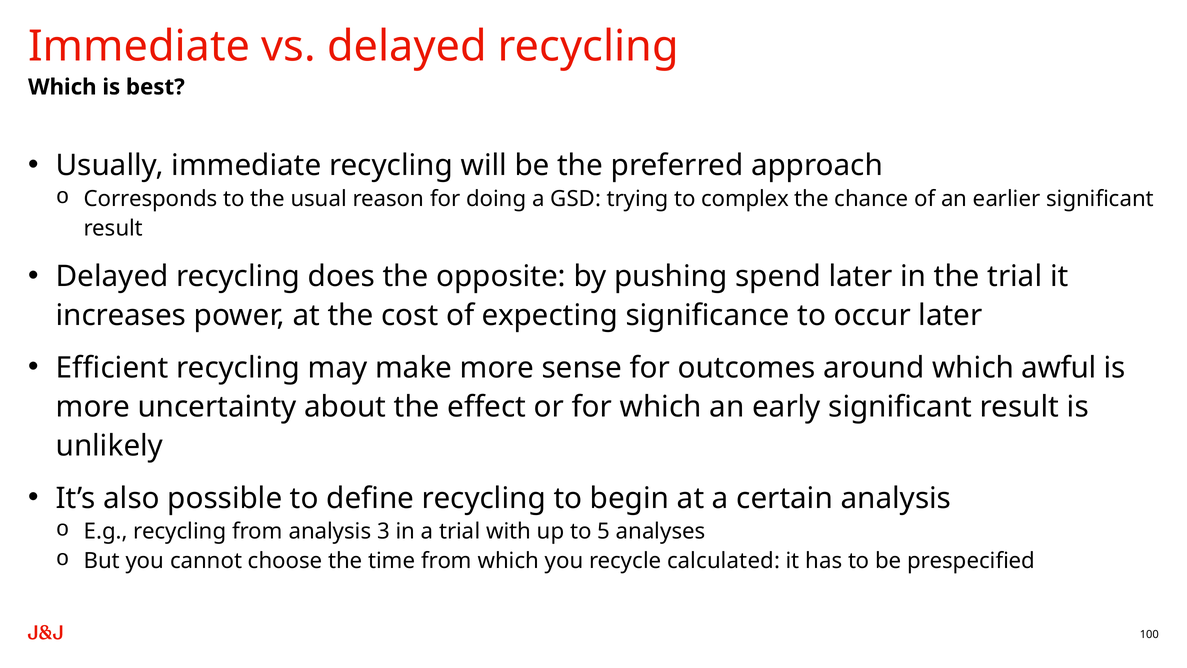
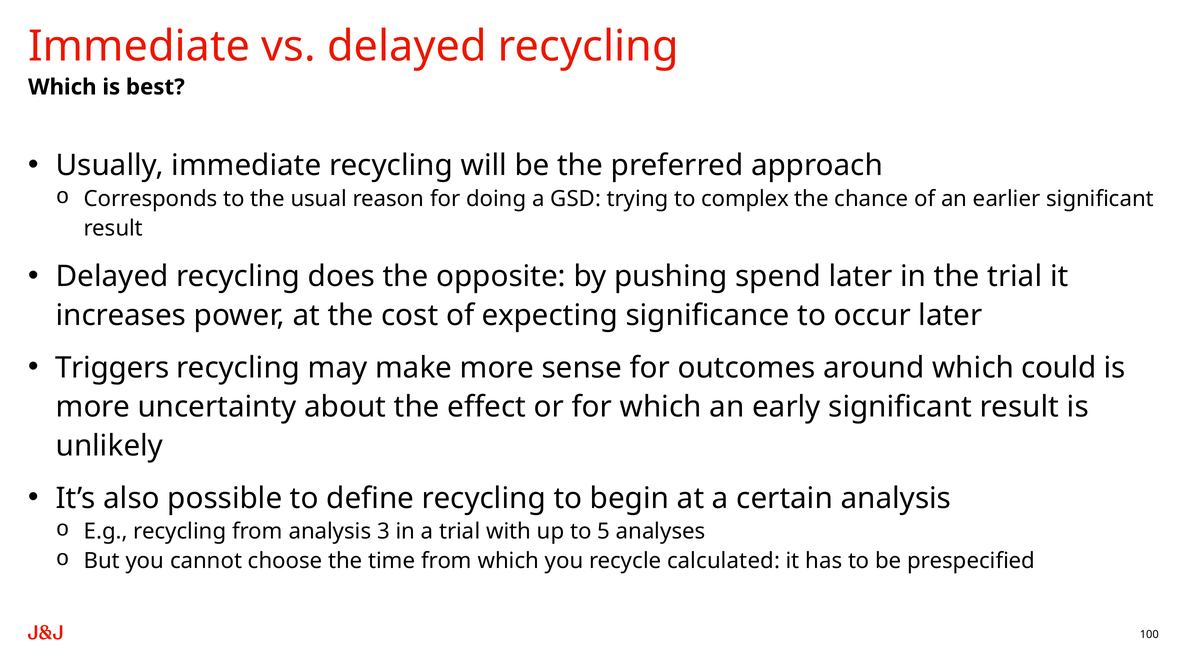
Efficient: Efficient -> Triggers (112, 368)
awful: awful -> could (1059, 368)
